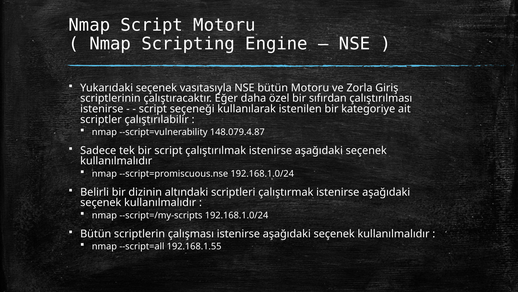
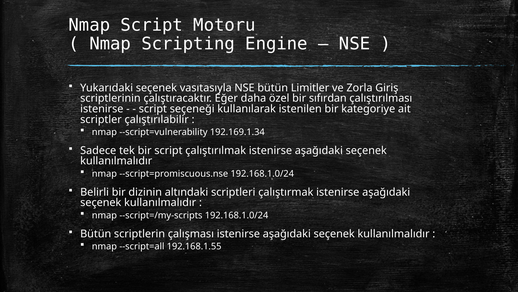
bütün Motoru: Motoru -> Limitler (310, 88)
148.079.4.87: 148.079.4.87 -> 192.169.1.34 (237, 132)
